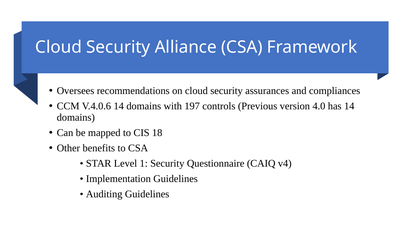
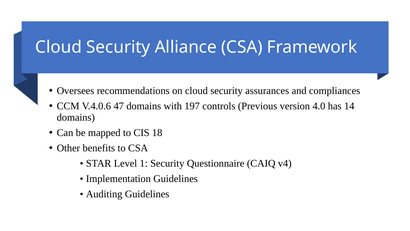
V.4.0.6 14: 14 -> 47 (119, 106)
